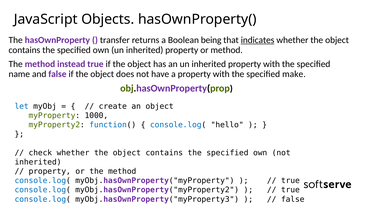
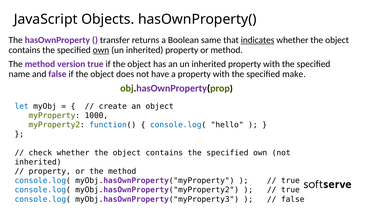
being: being -> same (211, 40)
own underline: none -> present (101, 50)
instead: instead -> version (71, 64)
